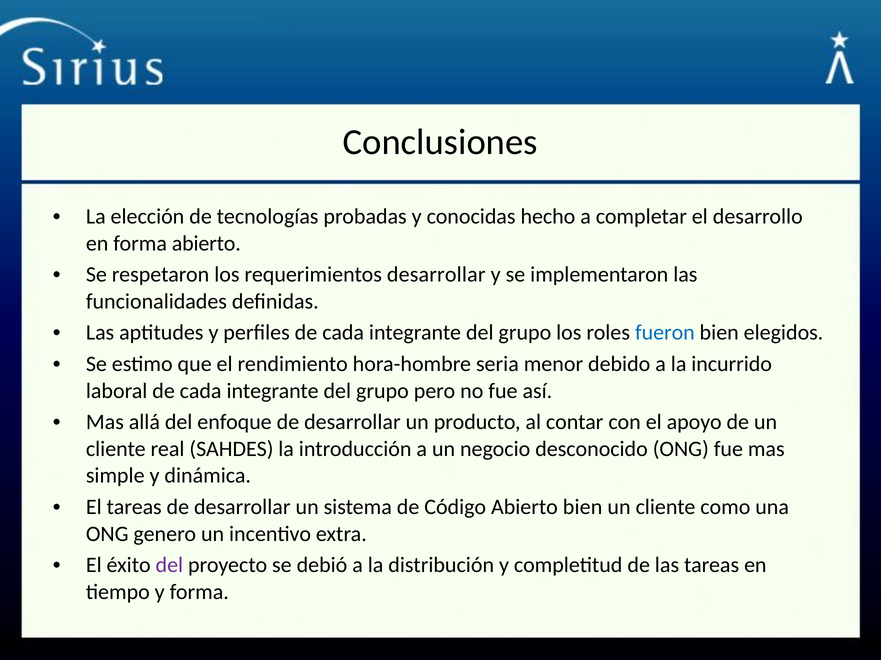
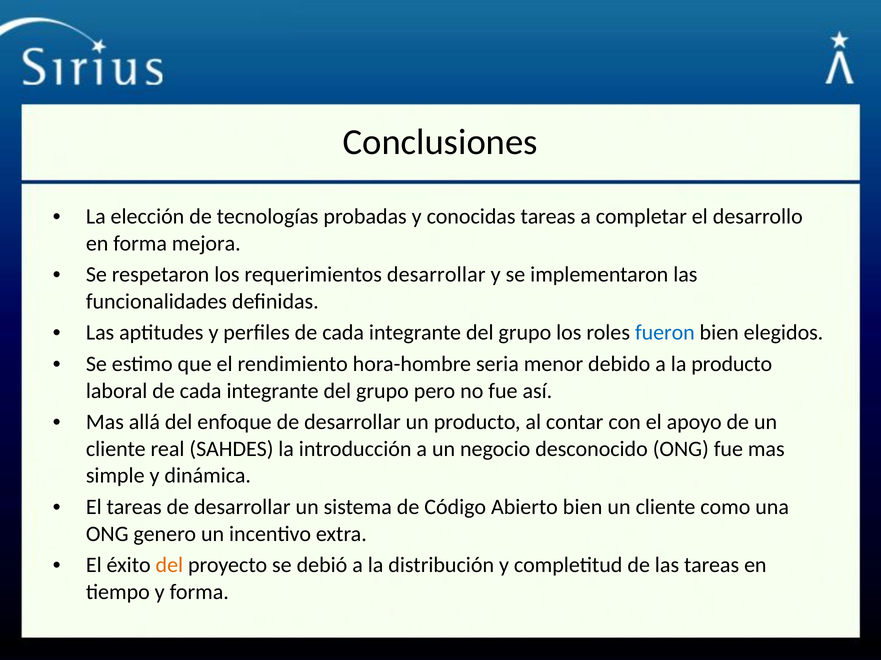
conocidas hecho: hecho -> tareas (548, 217)
forma abierto: abierto -> mejora (206, 244)
la incurrido: incurrido -> producto (732, 364)
del colour: purple -> orange (169, 566)
